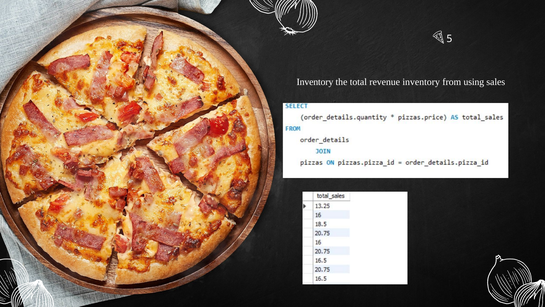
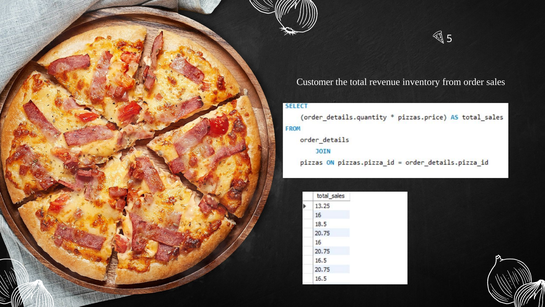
Inventory: Inventory -> Customer (315, 82)
using: using -> order (474, 82)
